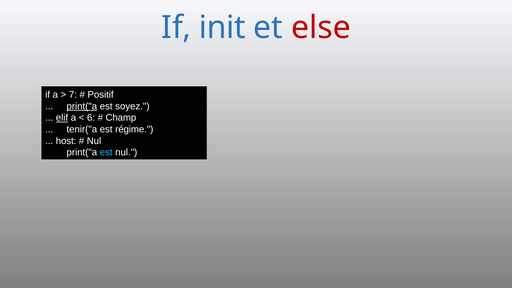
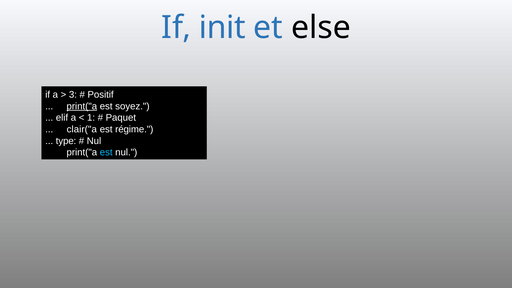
else colour: red -> black (321, 28)
7: 7 -> 3 (73, 95)
elif underline: present -> none (62, 118)
6: 6 -> 1 (91, 118)
Champ: Champ -> Paquet (121, 118)
tenir("a: tenir("a -> clair("a (82, 129)
host: host -> type (66, 141)
